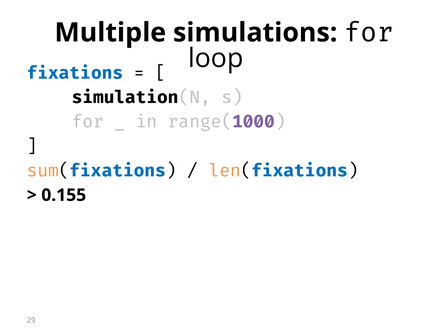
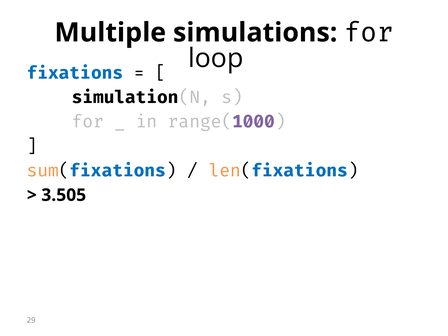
0.155: 0.155 -> 3.505 (64, 195)
